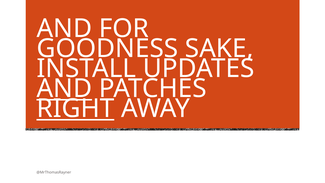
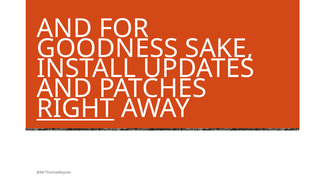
AND underline: present -> none (64, 88)
